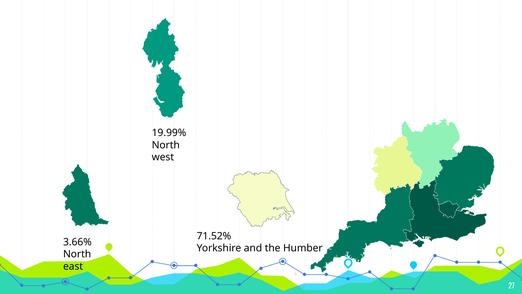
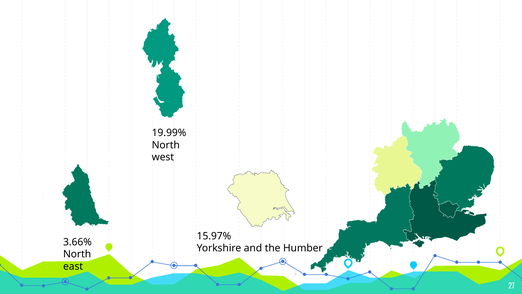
71.52%: 71.52% -> 15.97% (214, 236)
